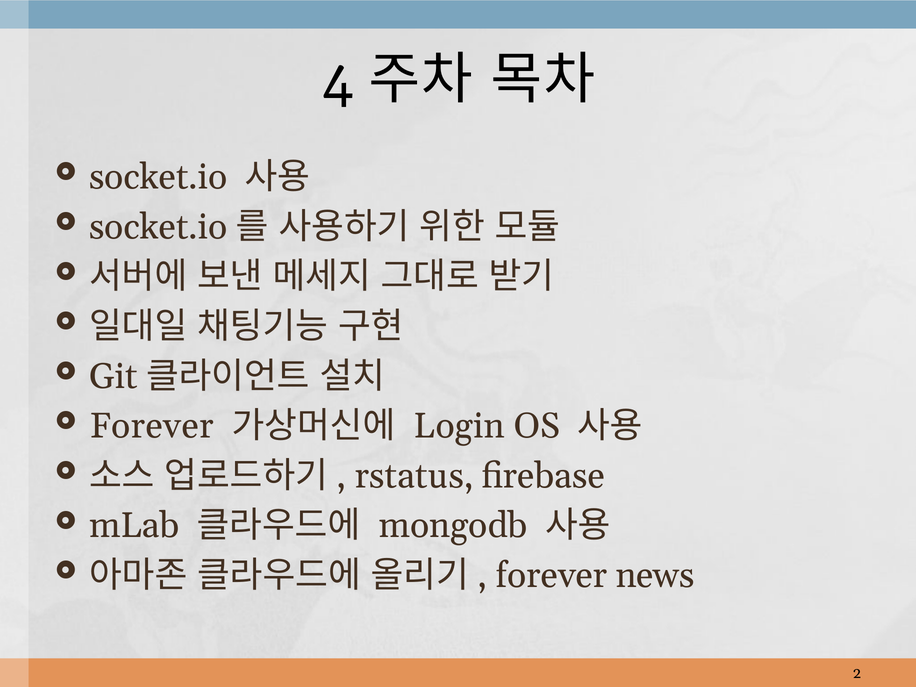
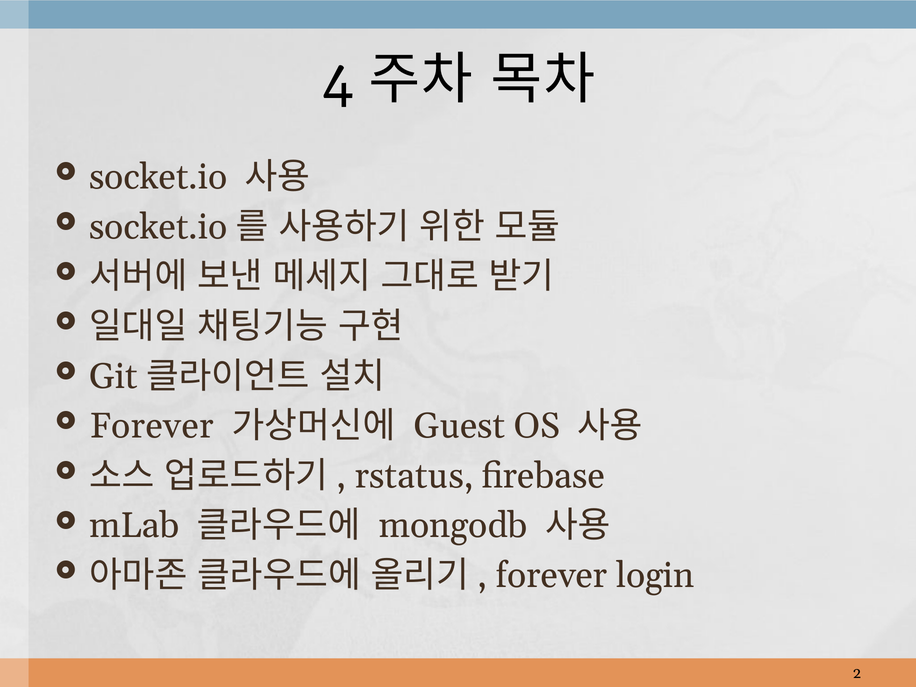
Login: Login -> Guest (459, 426)
news: news -> login (655, 575)
